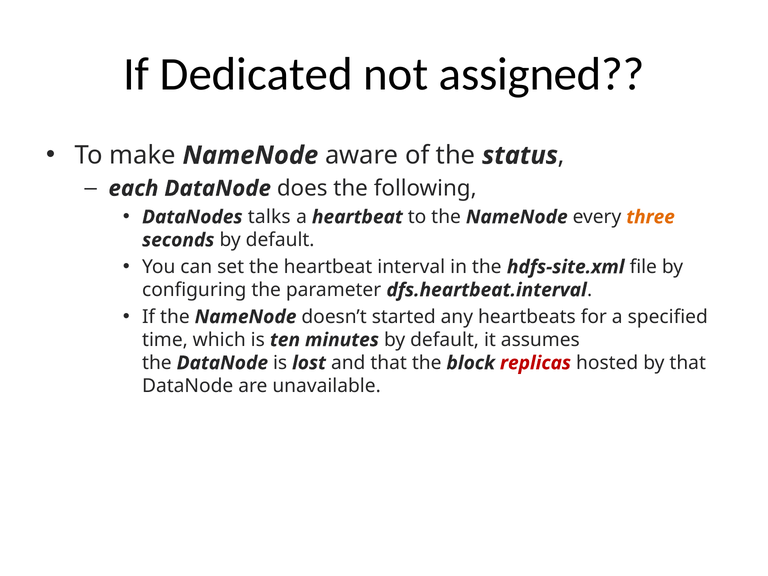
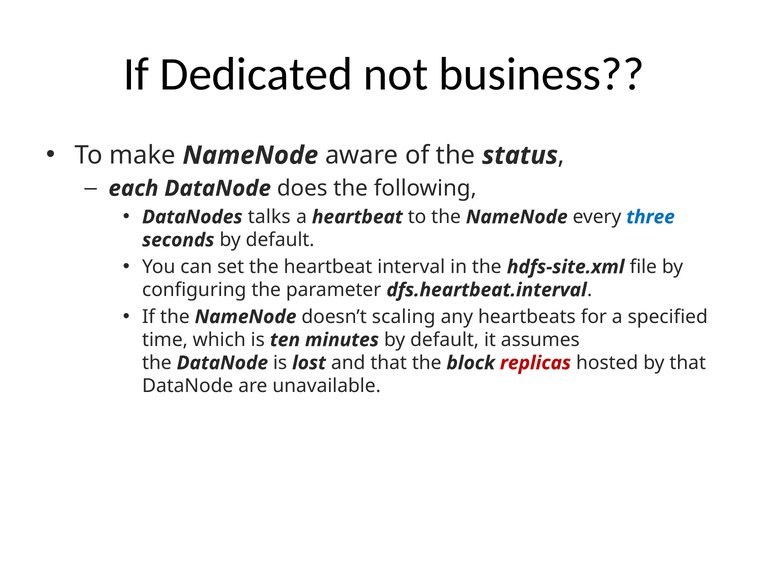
assigned: assigned -> business (542, 74)
three colour: orange -> blue (651, 217)
started: started -> scaling (404, 317)
